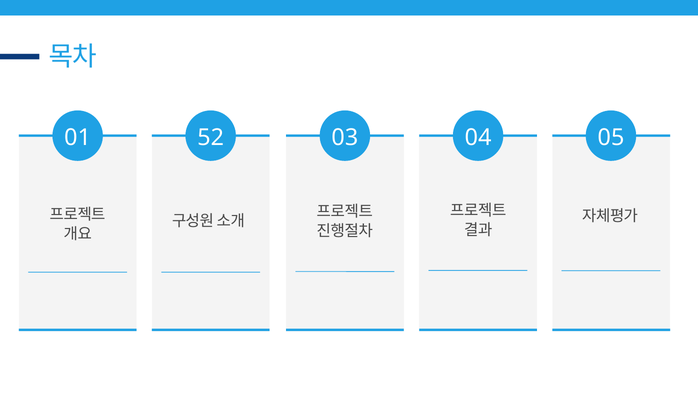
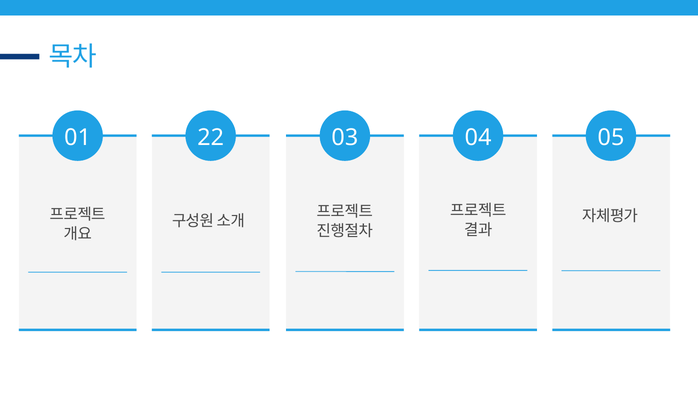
52: 52 -> 22 (211, 138)
